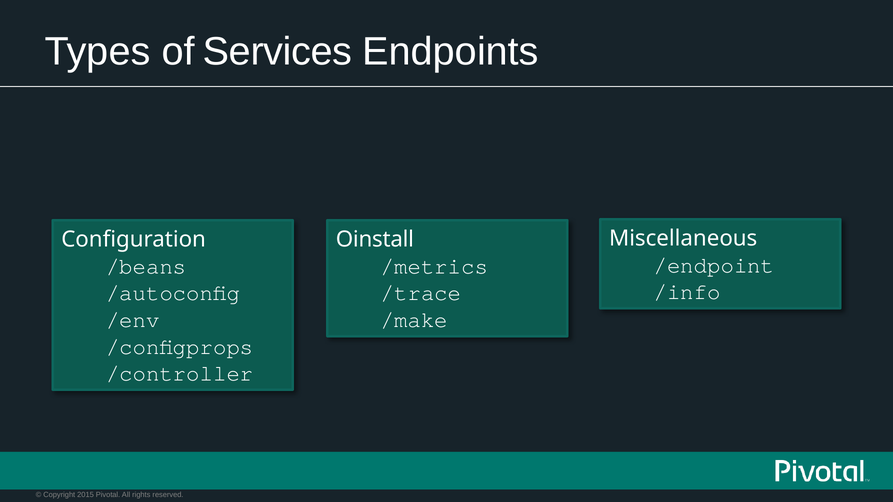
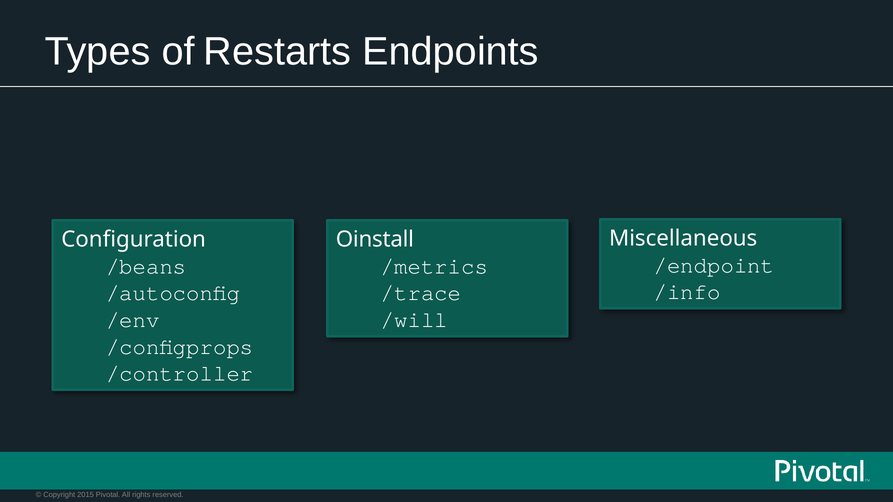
Services: Services -> Restarts (277, 52)
/make: /make -> /will (414, 320)
